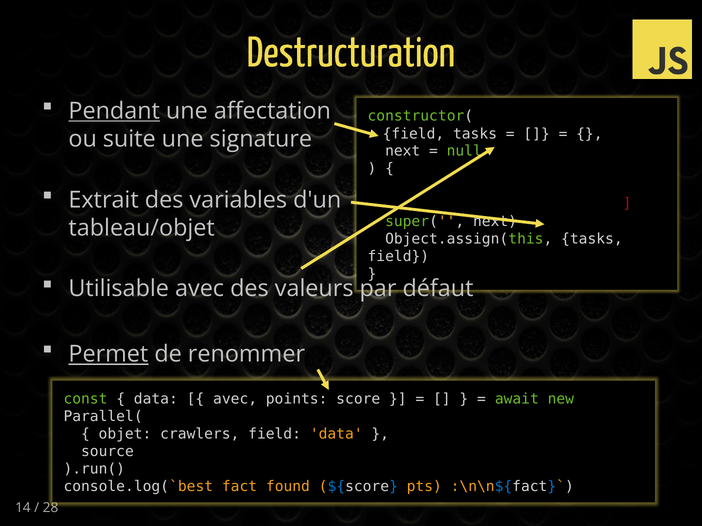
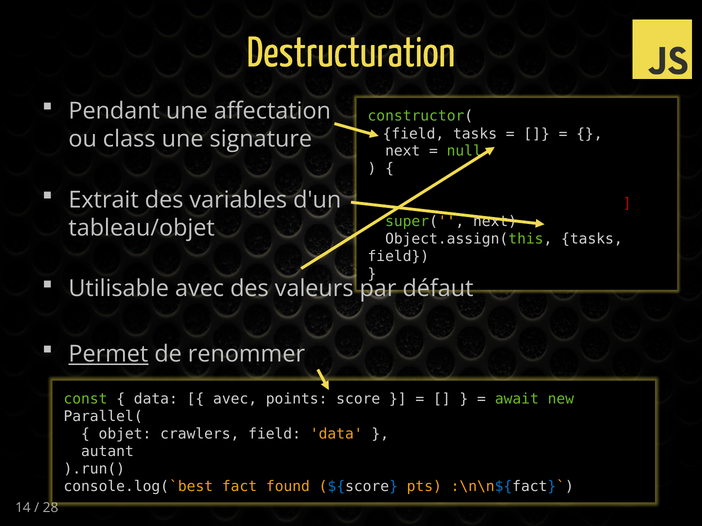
Pendant underline: present -> none (114, 111)
suite: suite -> class (129, 139)
source: source -> autant (107, 452)
